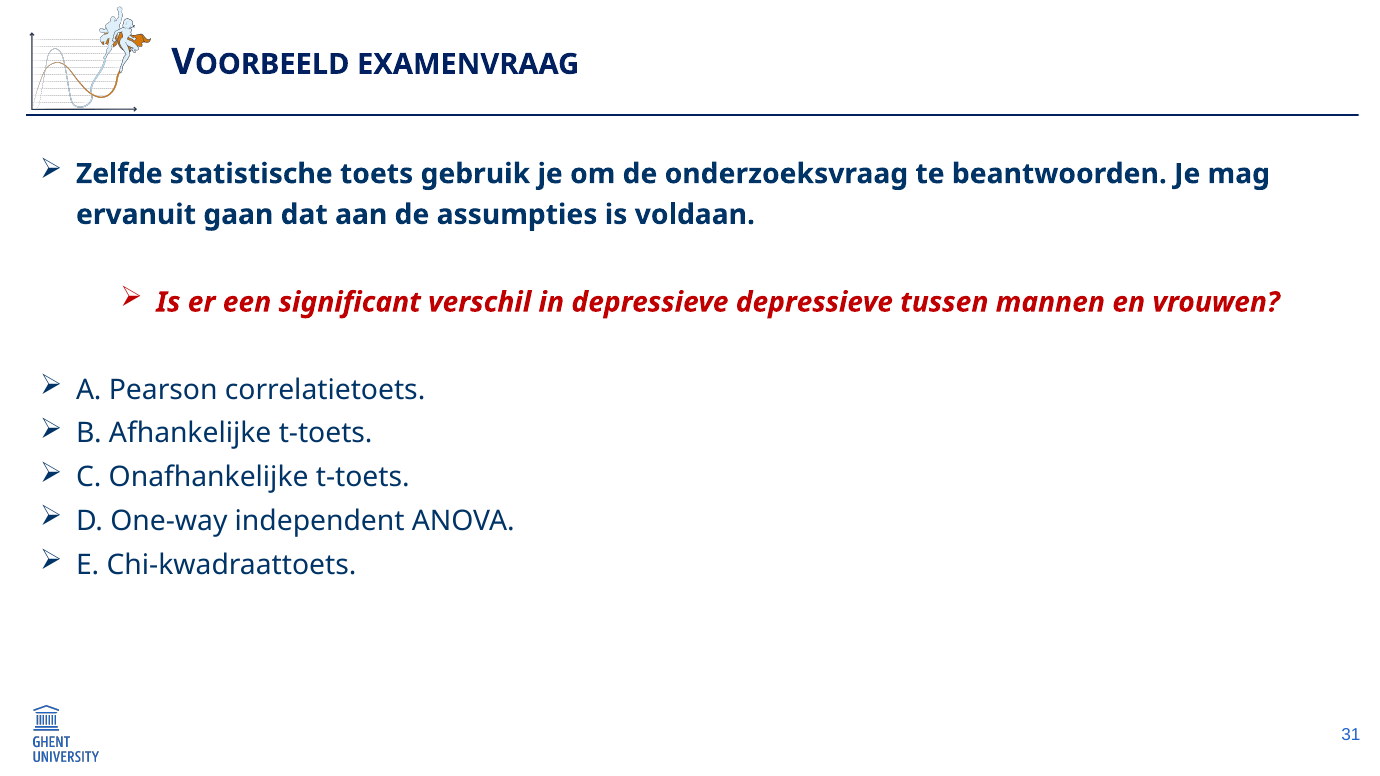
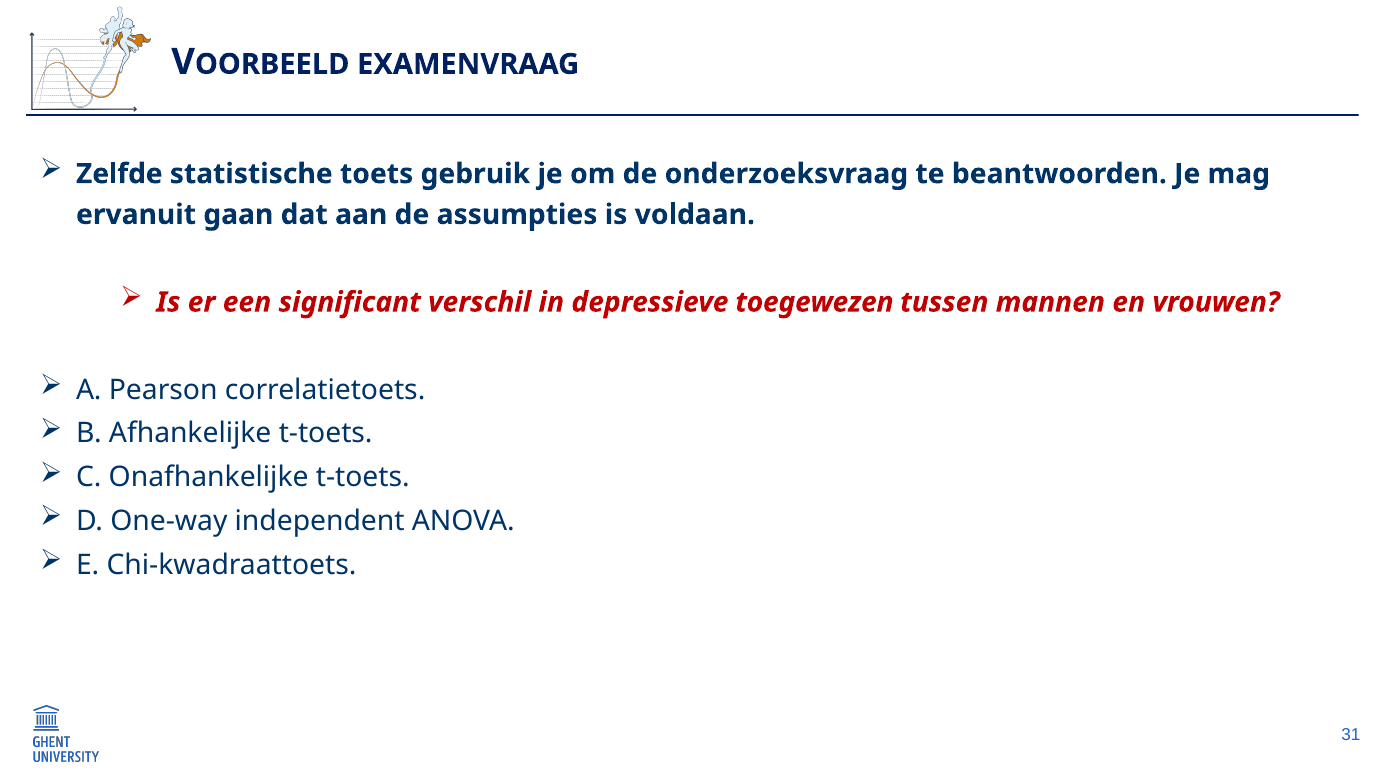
depressieve depressieve: depressieve -> toegewezen (814, 302)
